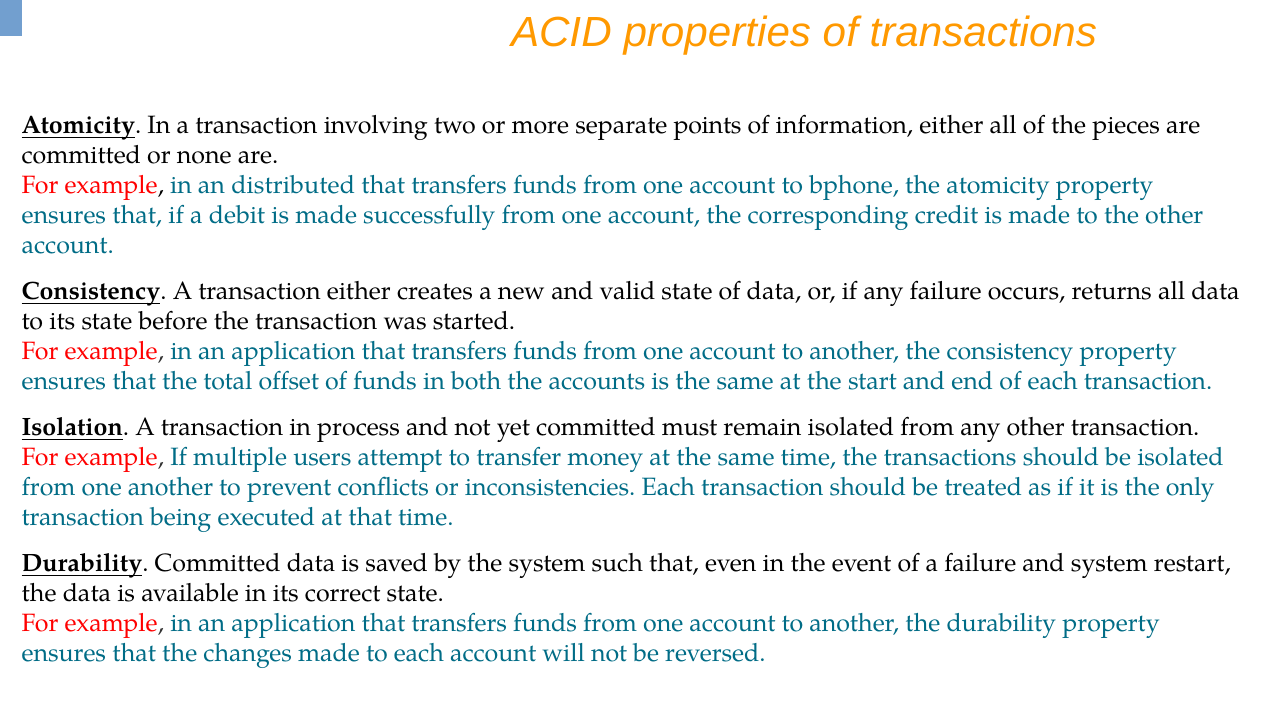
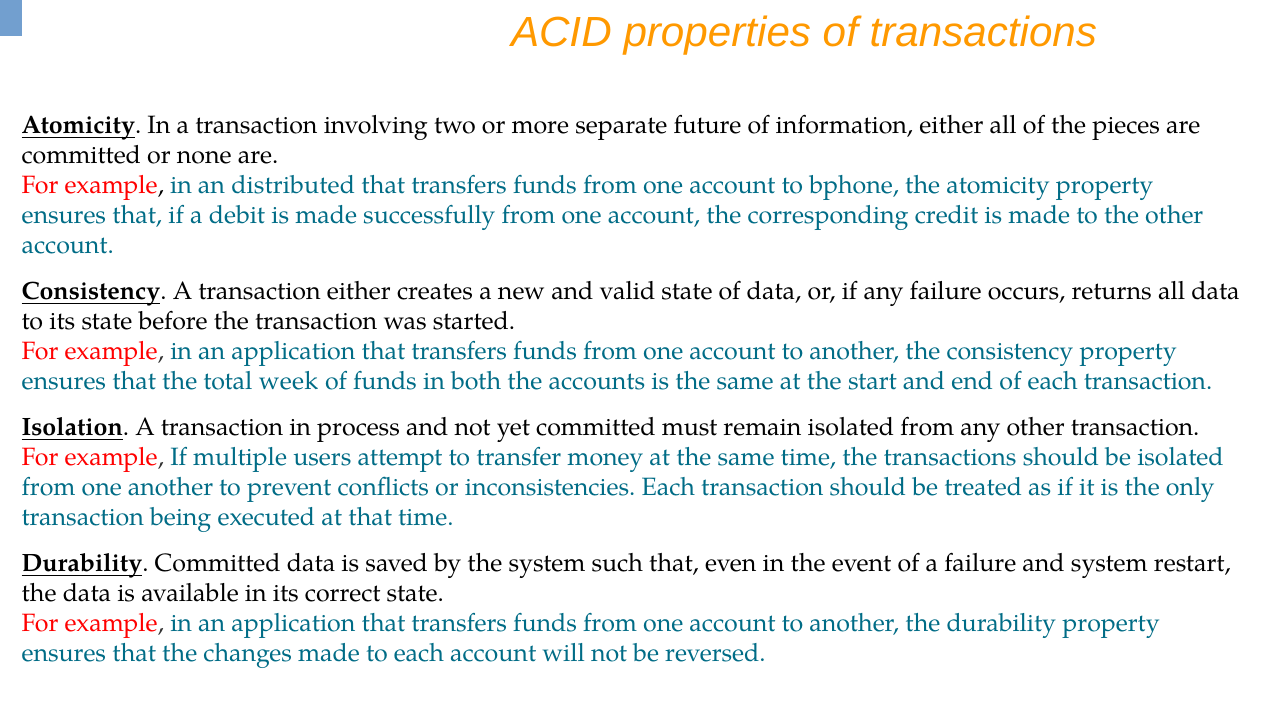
points: points -> future (707, 126)
offset: offset -> week (289, 382)
